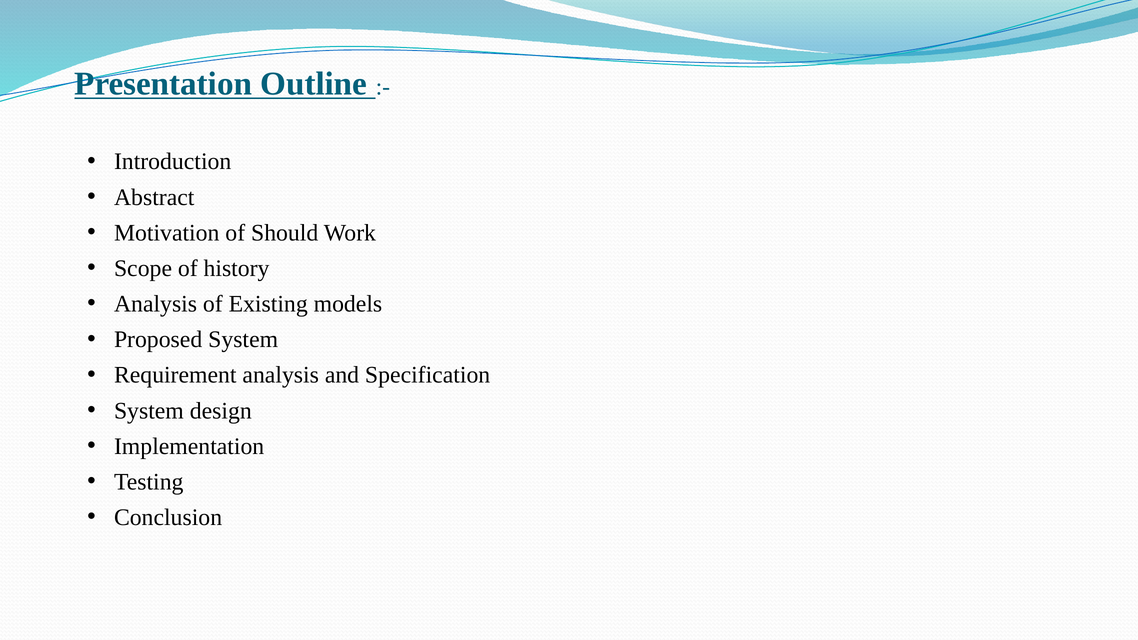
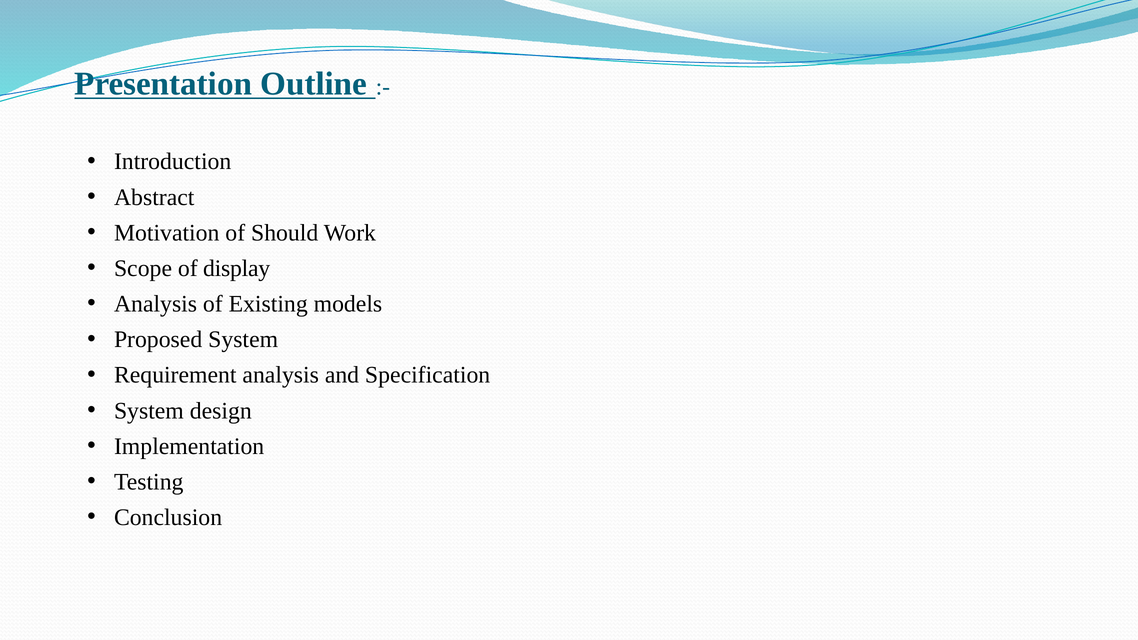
history: history -> display (237, 268)
